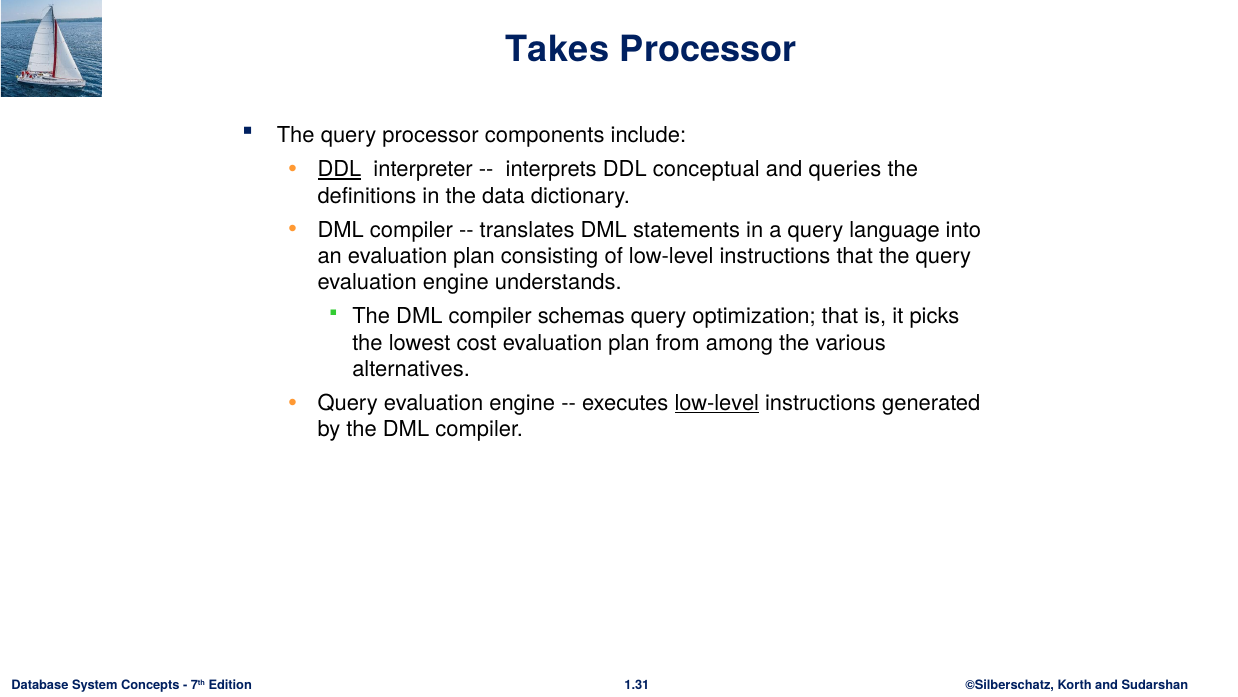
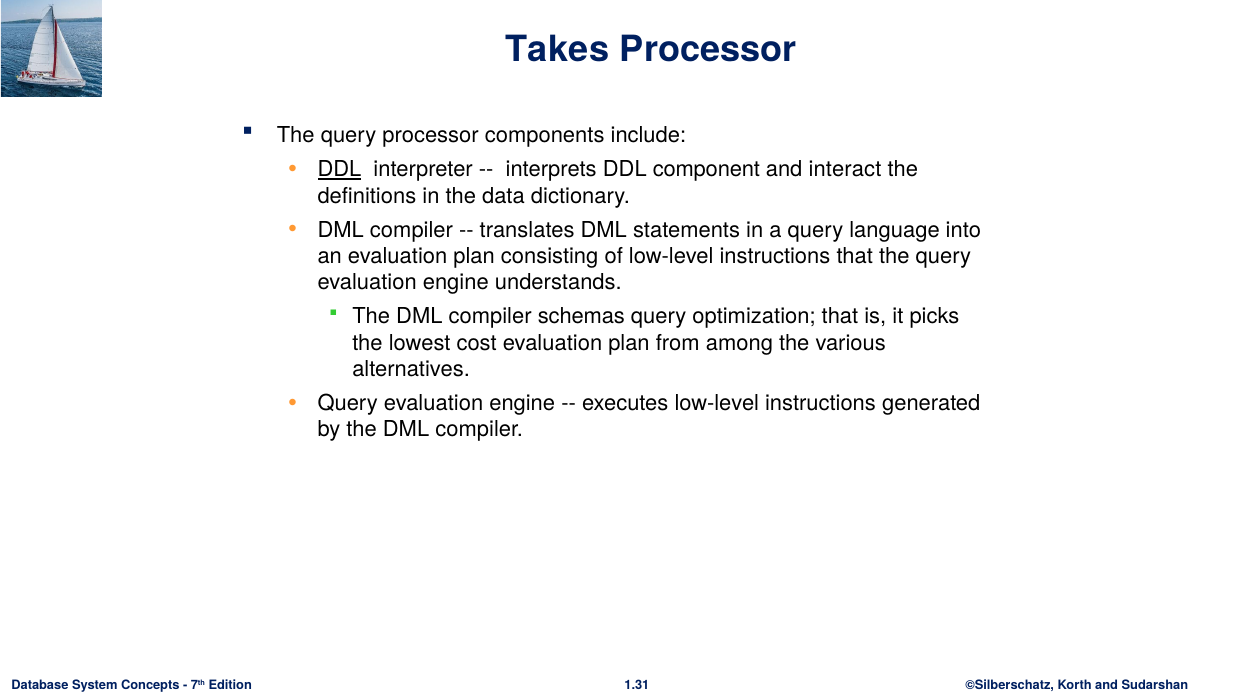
conceptual: conceptual -> component (706, 169)
queries: queries -> interact (845, 169)
low-level underline: present -> none (717, 403)
